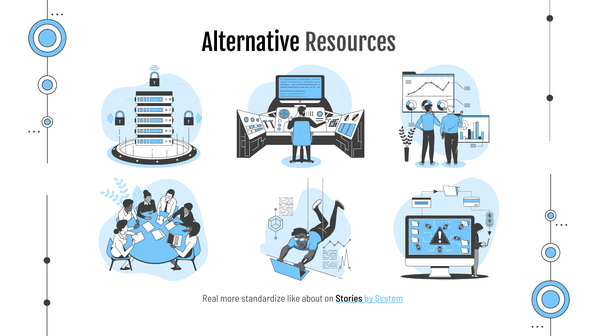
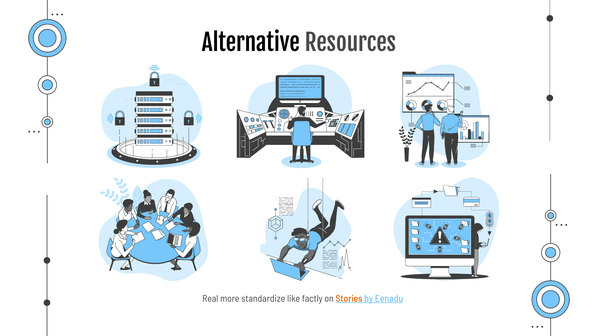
about: about -> factly (312, 299)
Stories colour: black -> orange (349, 299)
System: System -> Eenadu (389, 299)
